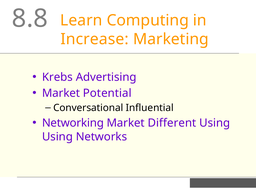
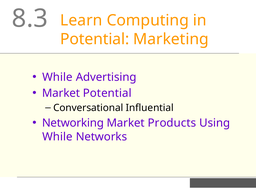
8.8: 8.8 -> 8.3 (30, 18)
Increase: Increase -> Potential (95, 39)
Krebs: Krebs -> While (57, 77)
Different: Different -> Products (172, 123)
Using: Using -> While (57, 137)
